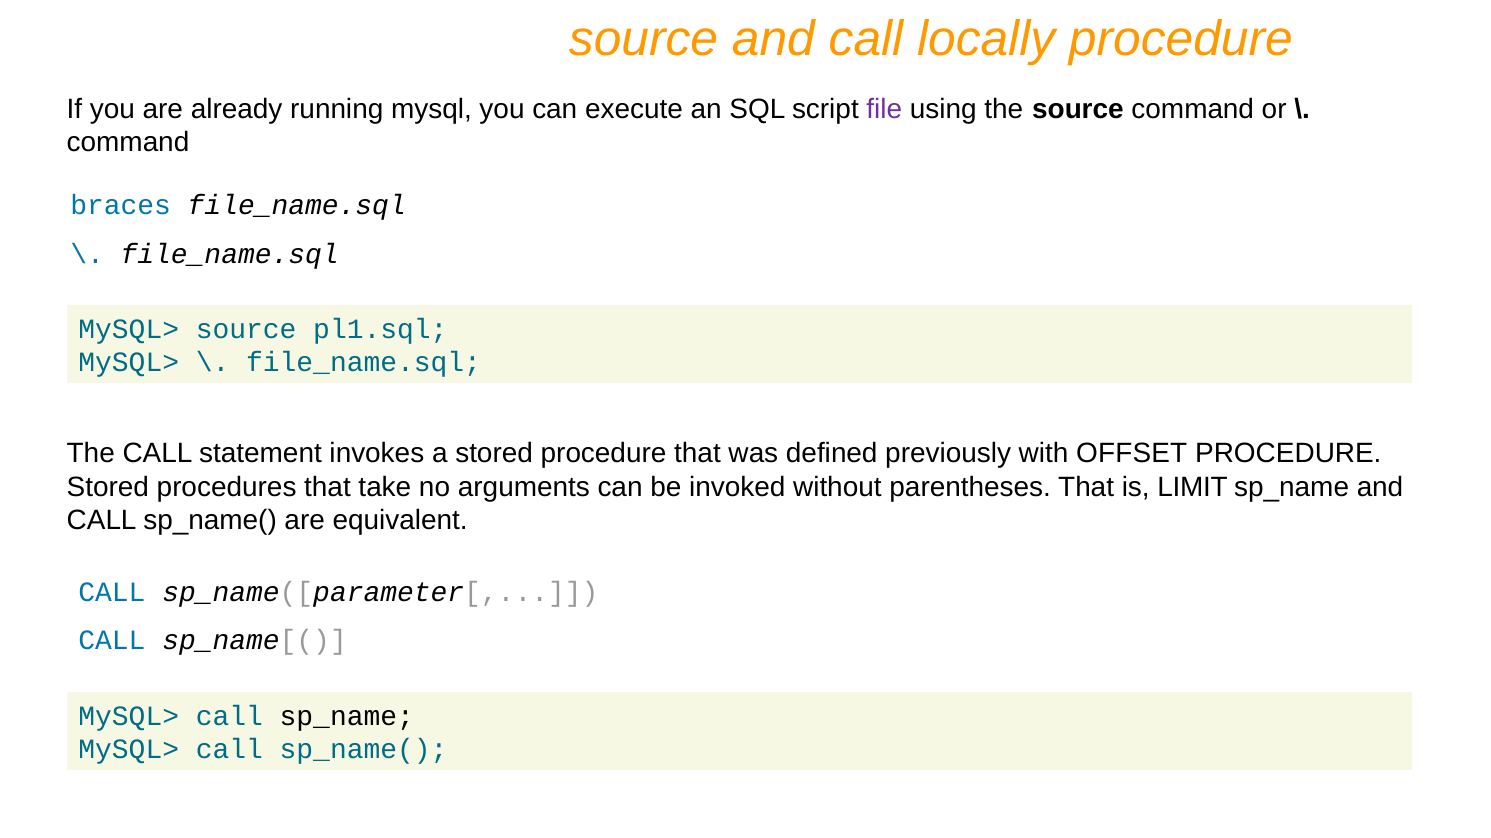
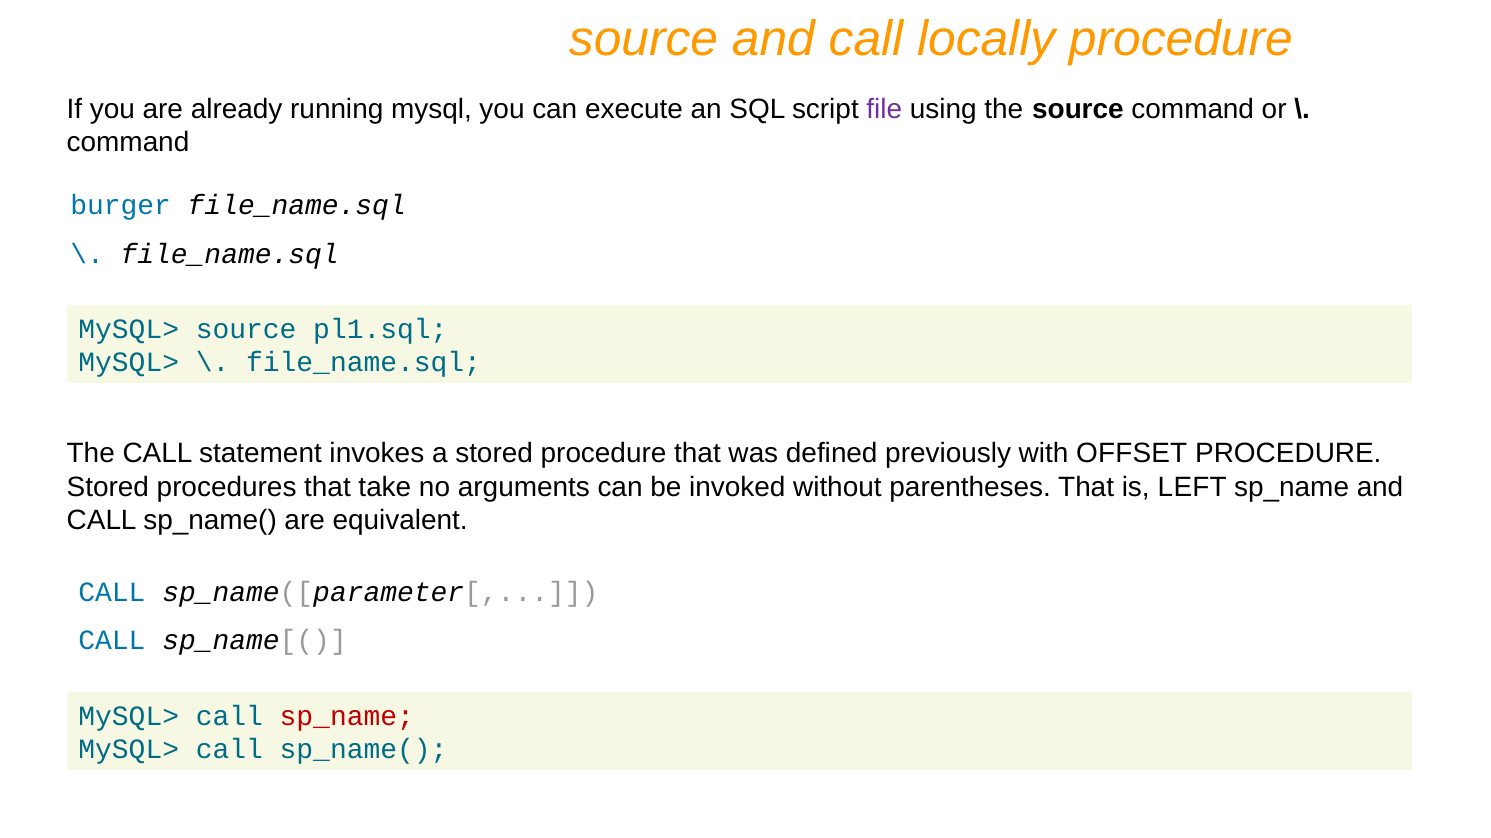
braces: braces -> burger (121, 206)
LIMIT: LIMIT -> LEFT (1192, 487)
sp_name colour: black -> red (347, 717)
